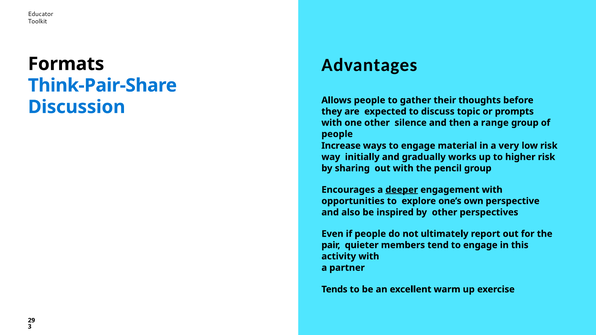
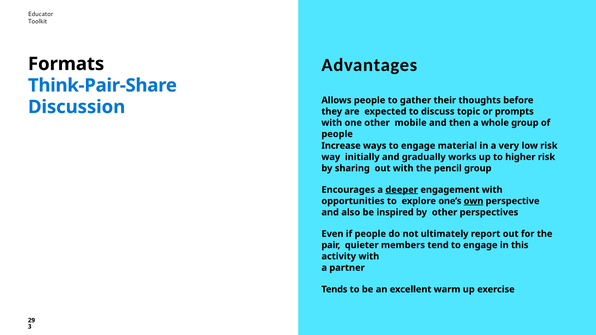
silence: silence -> mobile (411, 123)
range: range -> whole (495, 123)
own underline: none -> present (474, 201)
